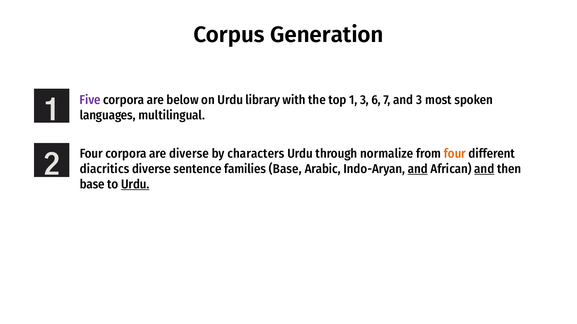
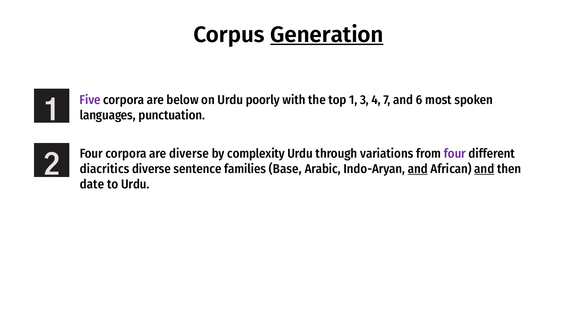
Generation underline: none -> present (327, 35)
library: library -> poorly (263, 100)
6: 6 -> 4 (376, 100)
and 3: 3 -> 6 (419, 100)
multilingual: multilingual -> punctuation (172, 116)
characters: characters -> complexity (256, 154)
normalize: normalize -> variations (387, 154)
four colour: orange -> purple (455, 154)
base: base -> date (92, 185)
Urdu underline: present -> none (135, 185)
